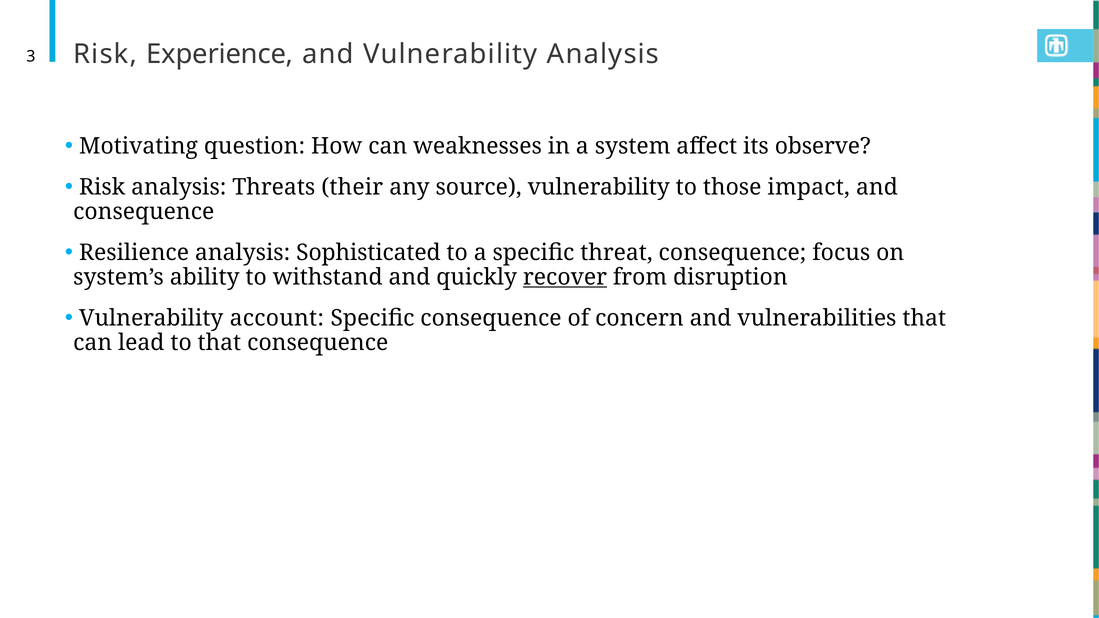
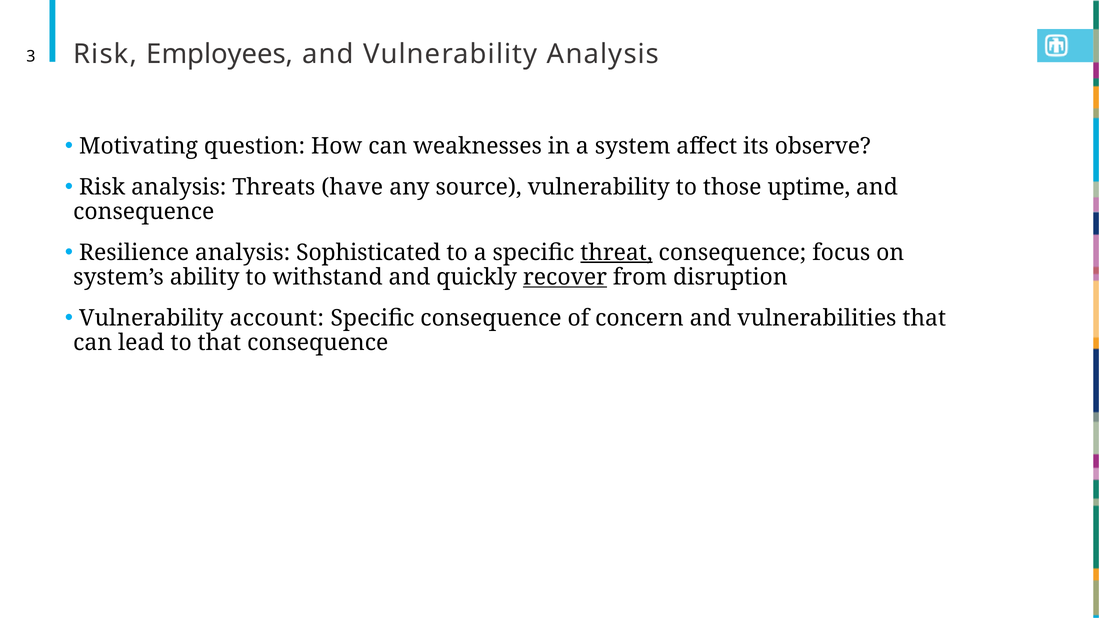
Experience: Experience -> Employees (220, 54)
their: their -> have (352, 187)
impact: impact -> uptime (809, 187)
threat underline: none -> present (616, 253)
